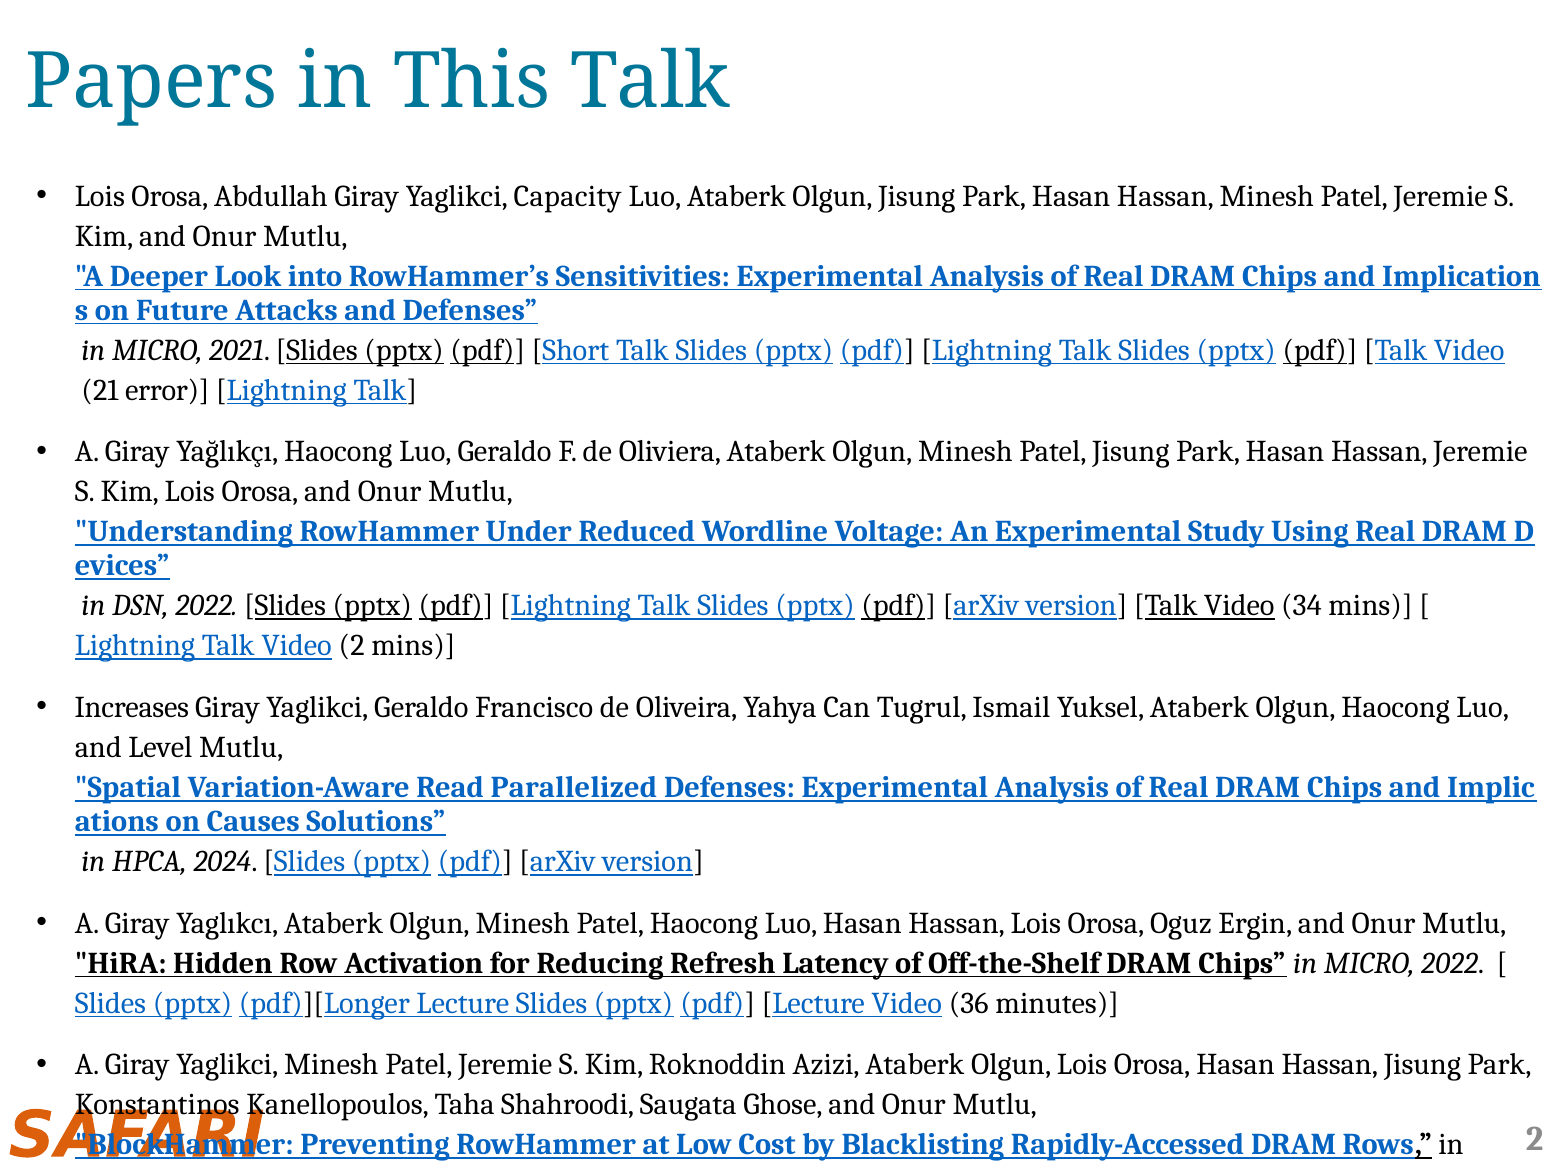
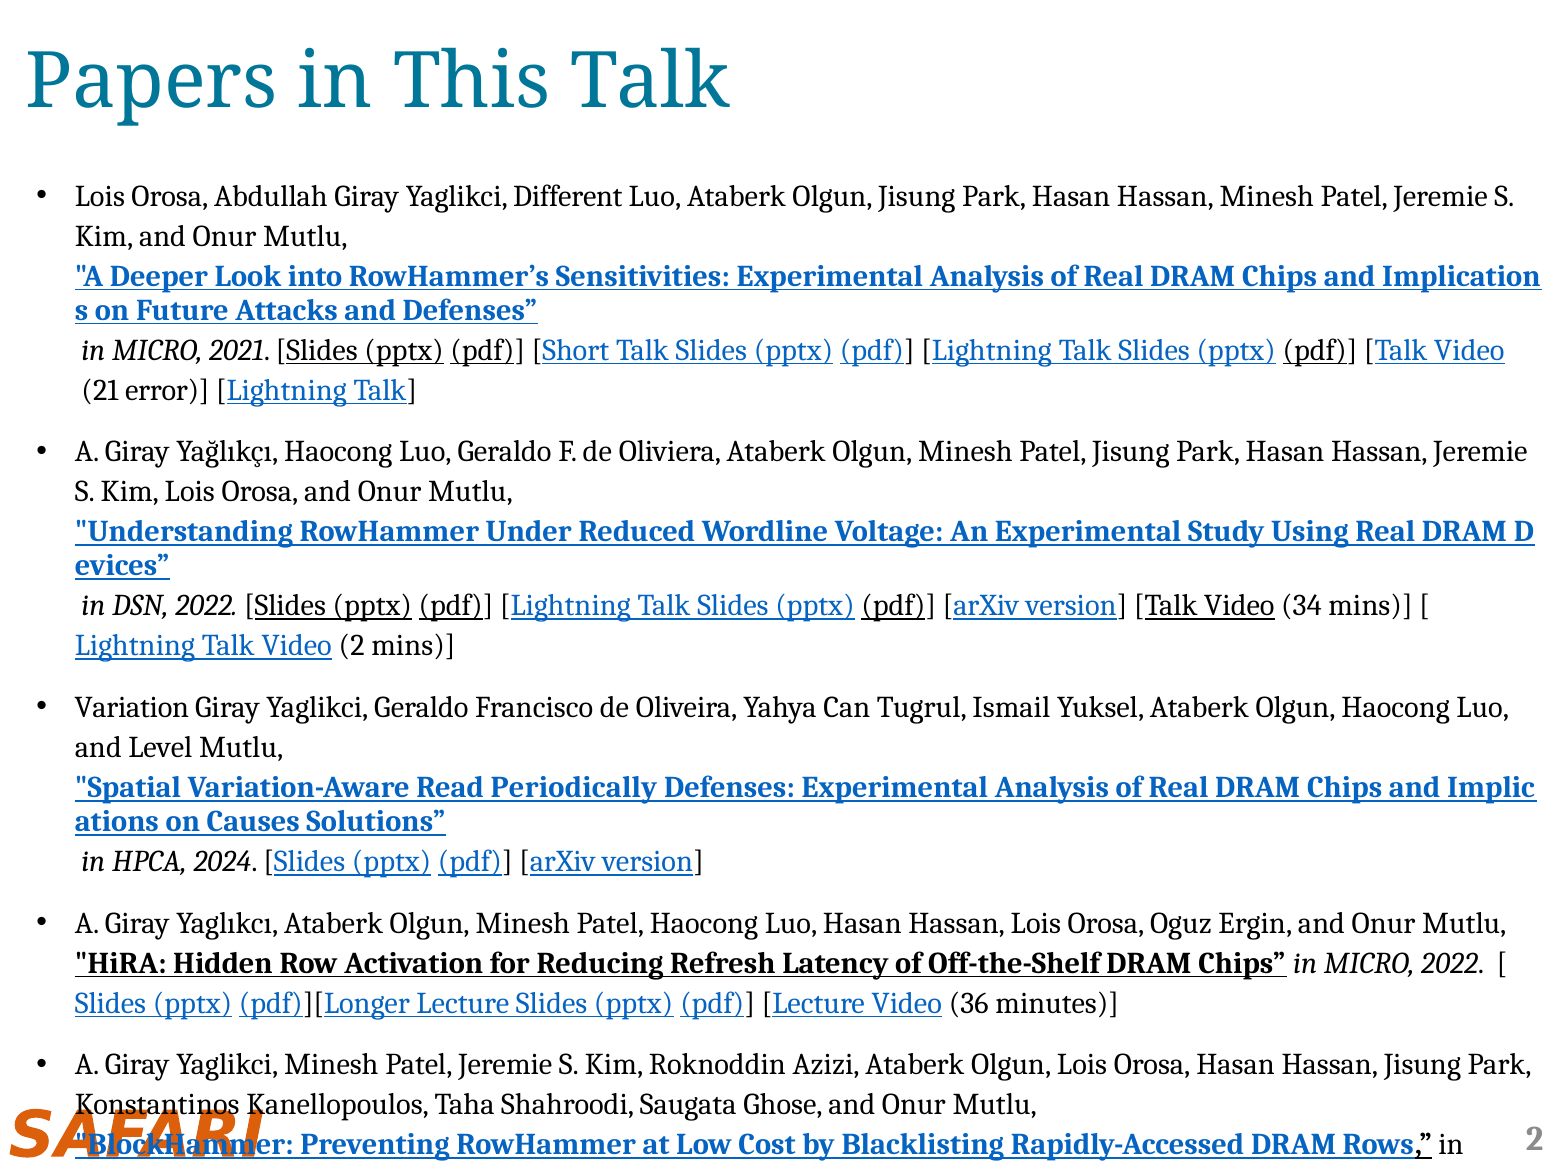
Capacity: Capacity -> Different (568, 196)
Increases: Increases -> Variation (132, 708)
Parallelized: Parallelized -> Periodically (574, 788)
